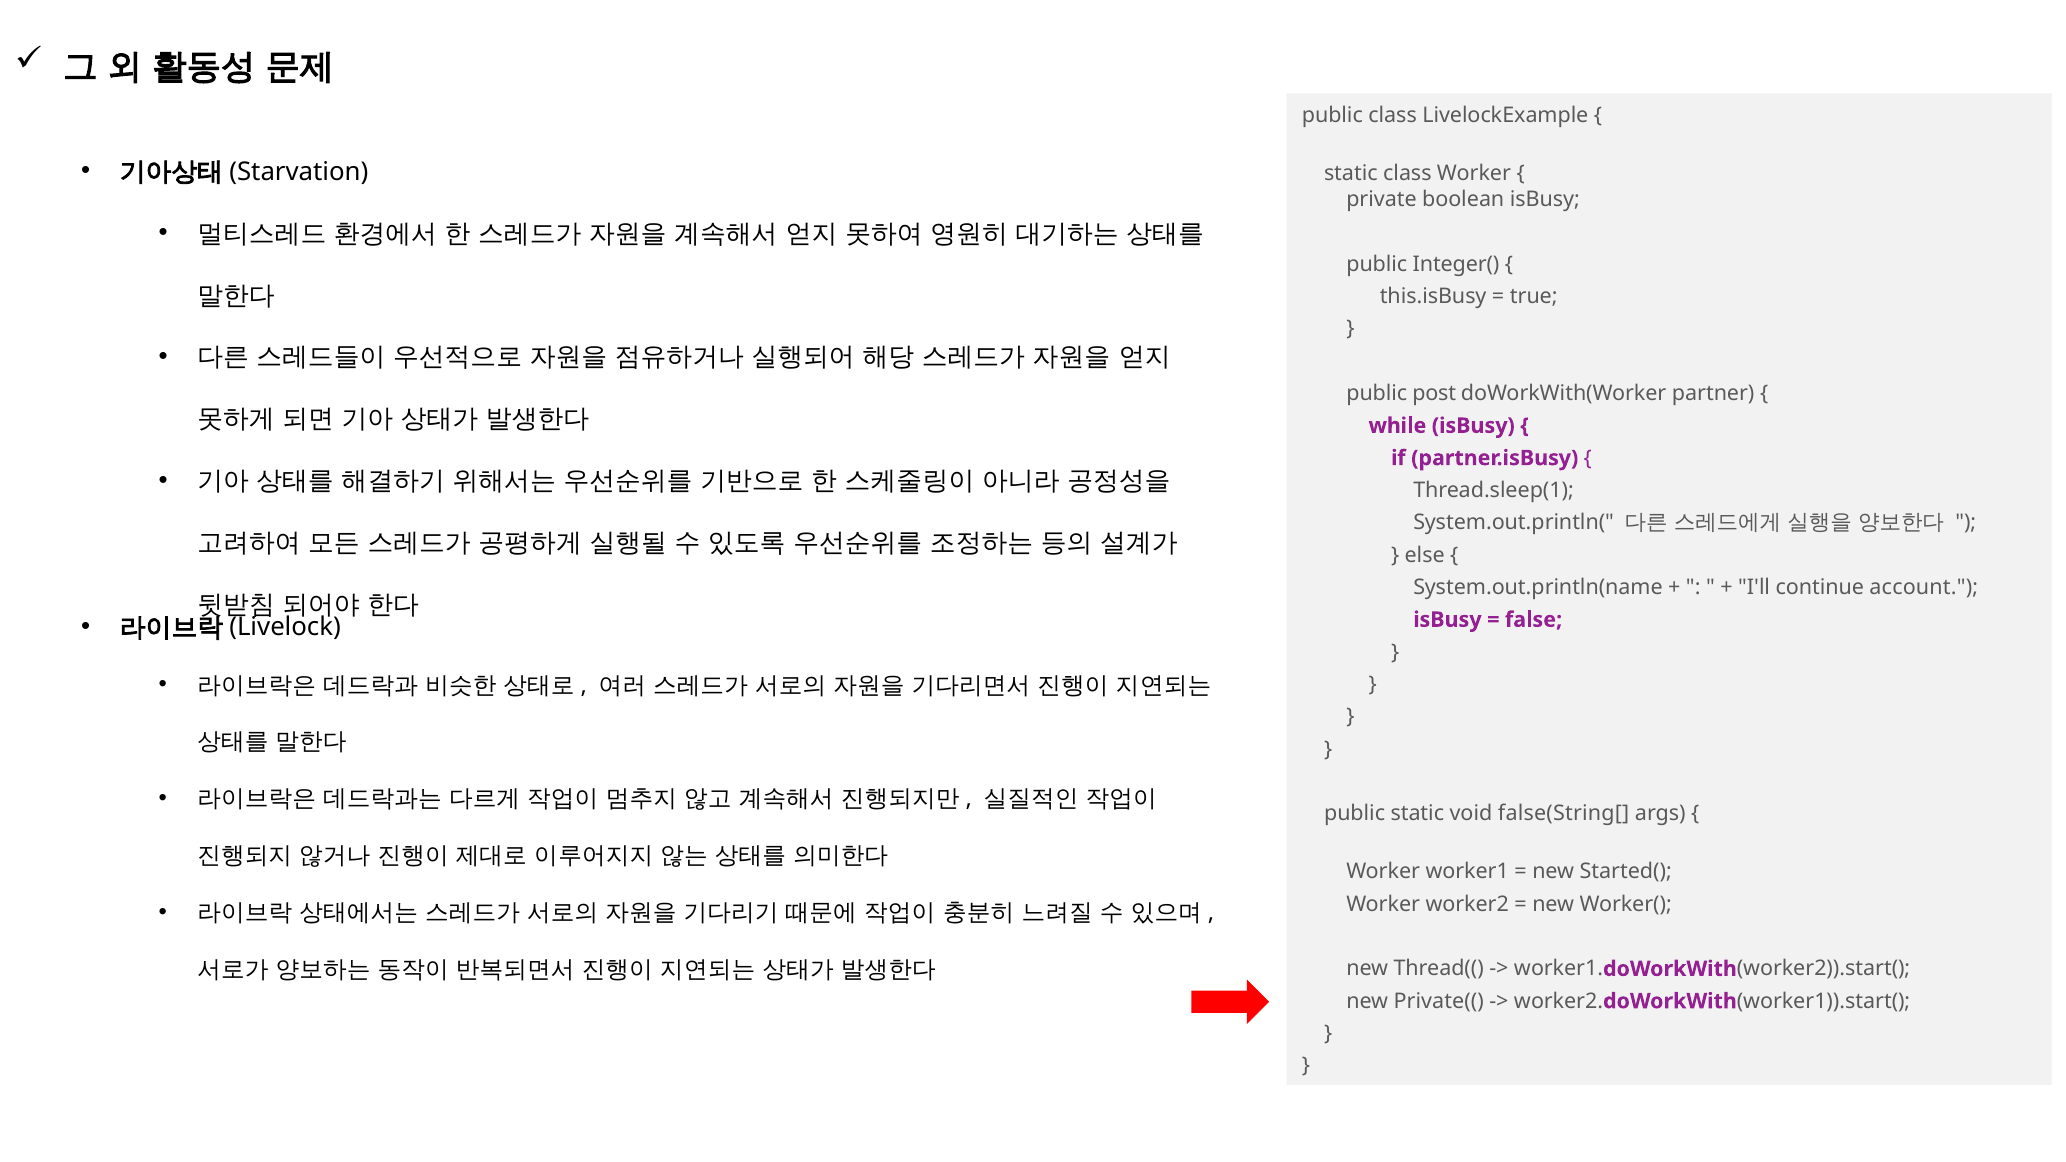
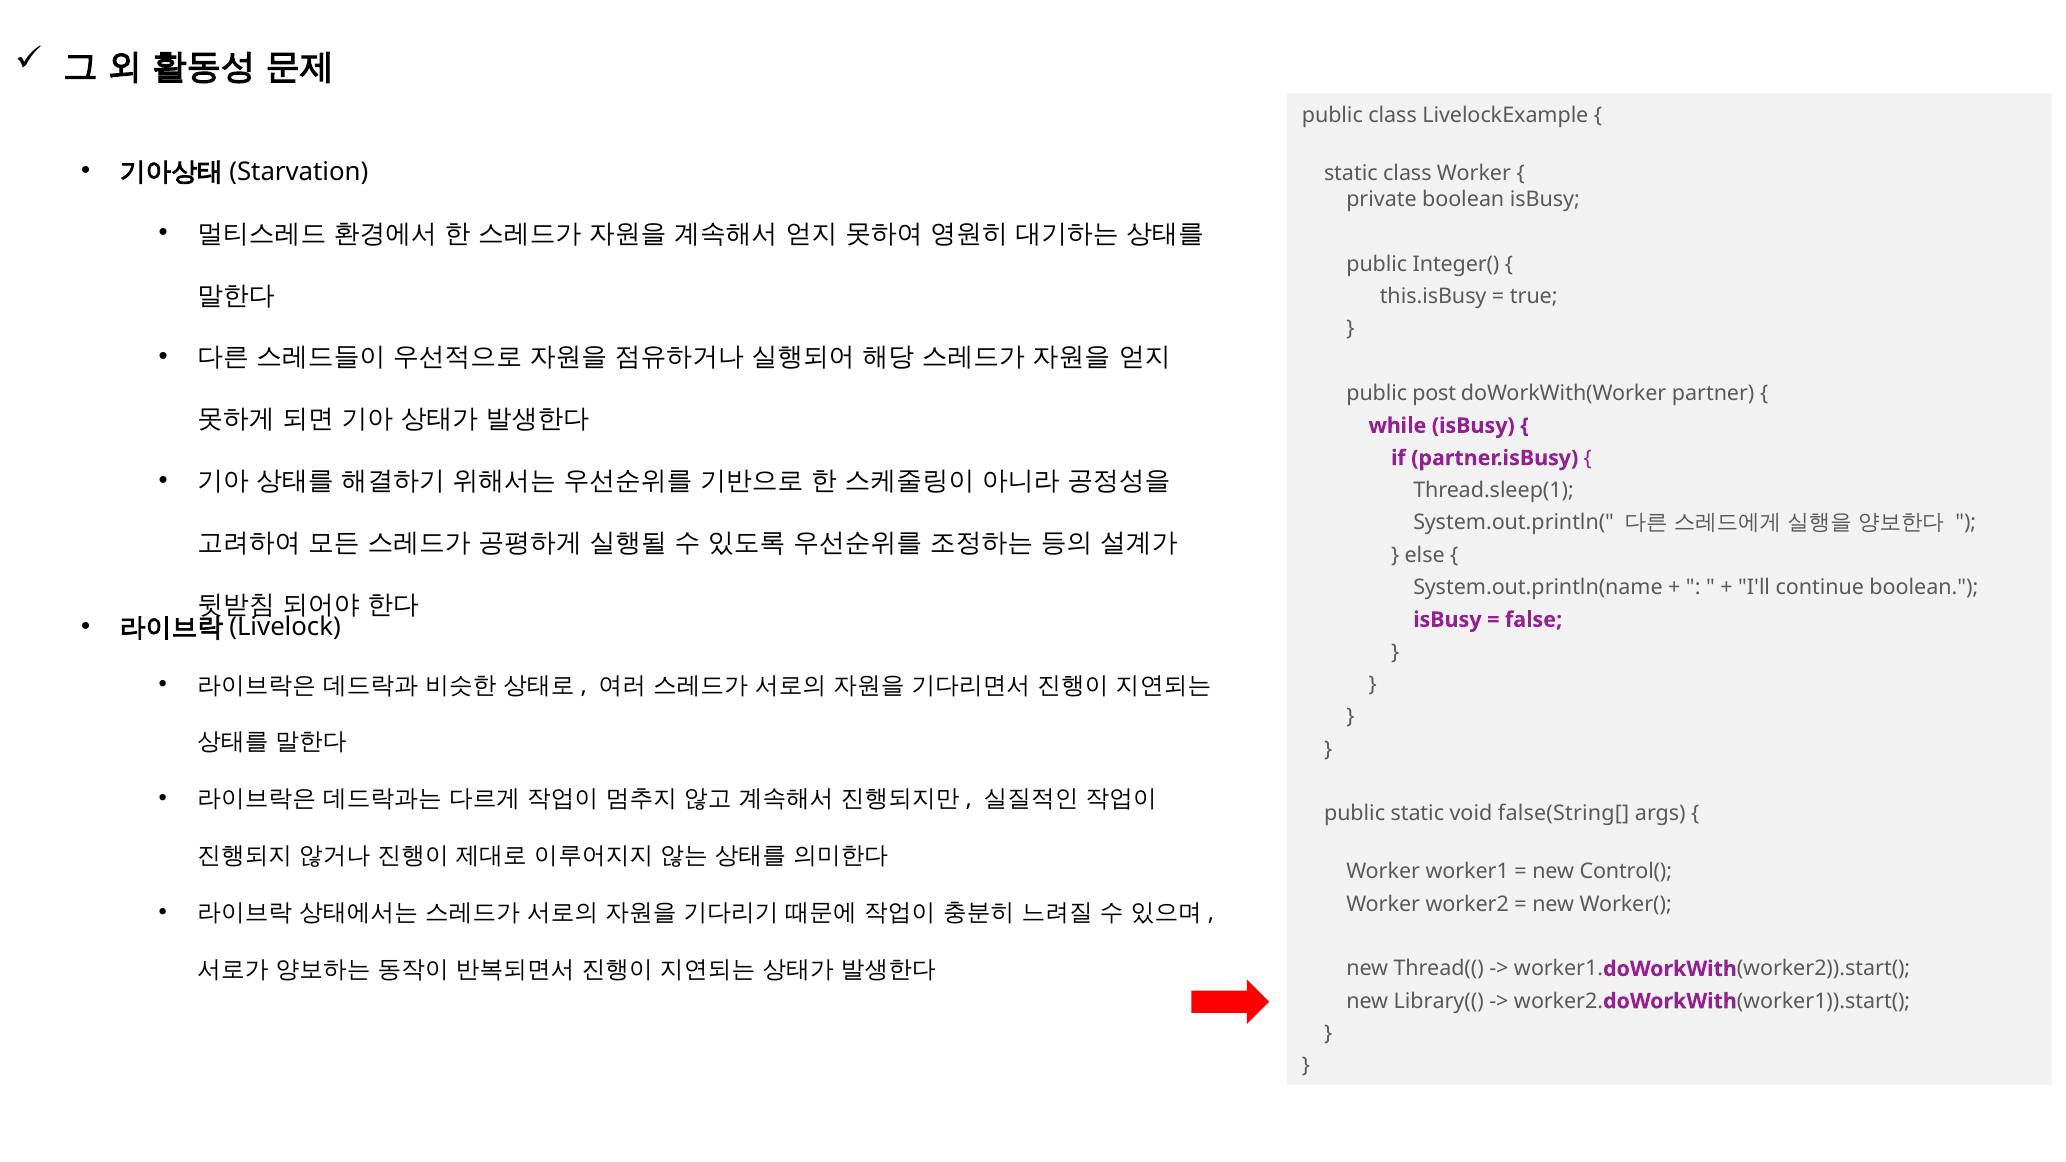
continue account: account -> boolean (1924, 587)
Started(: Started( -> Control( (1626, 872)
Private((: Private(( -> Library(( (1439, 1001)
